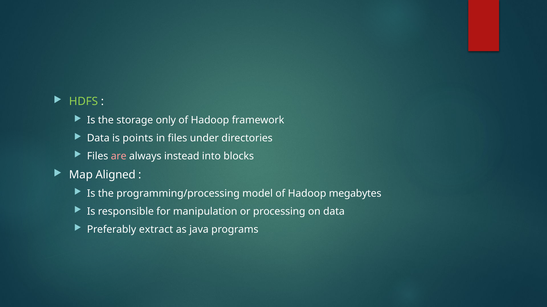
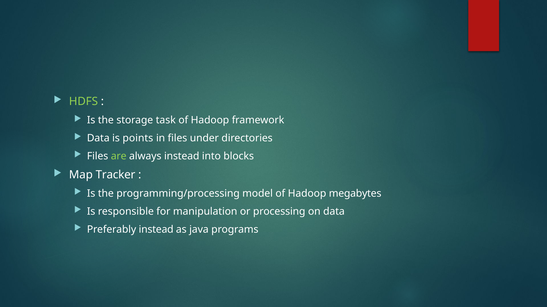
only: only -> task (166, 120)
are colour: pink -> light green (119, 156)
Aligned: Aligned -> Tracker (116, 175)
Preferably extract: extract -> instead (156, 230)
